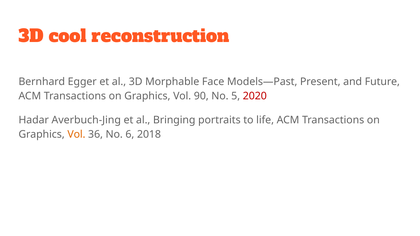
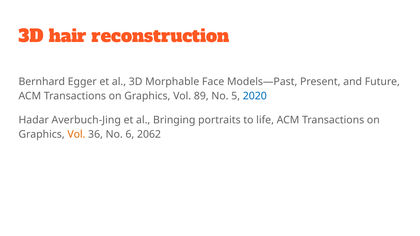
cool: cool -> hair (68, 36)
90: 90 -> 89 (201, 96)
2020 colour: red -> blue (255, 96)
2018: 2018 -> 2062 (149, 135)
